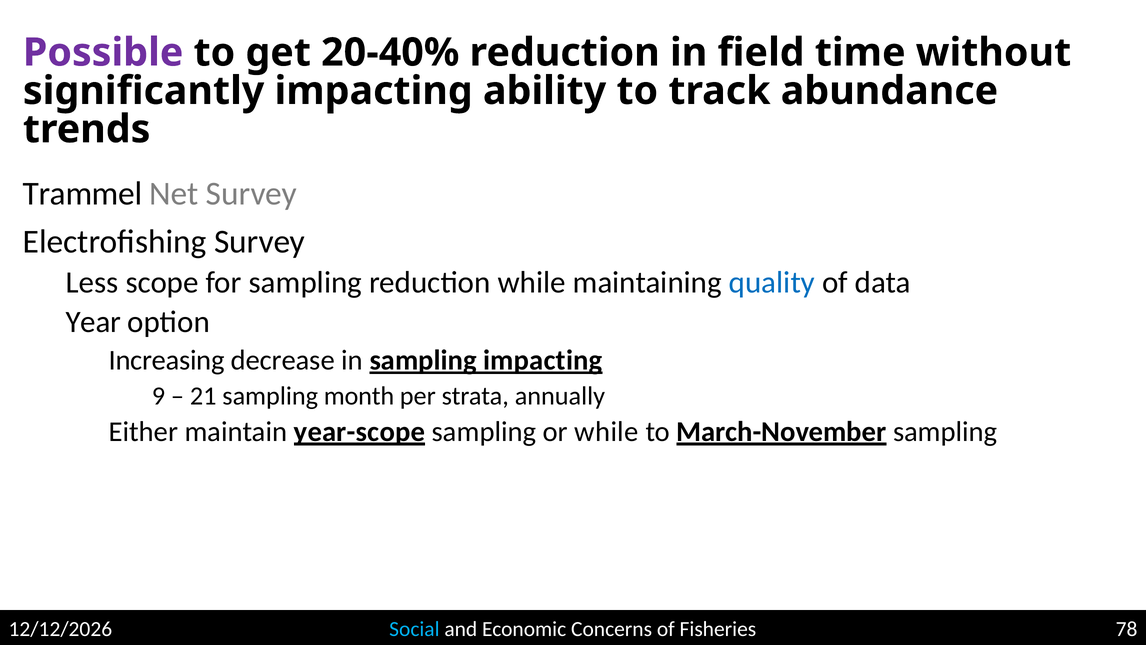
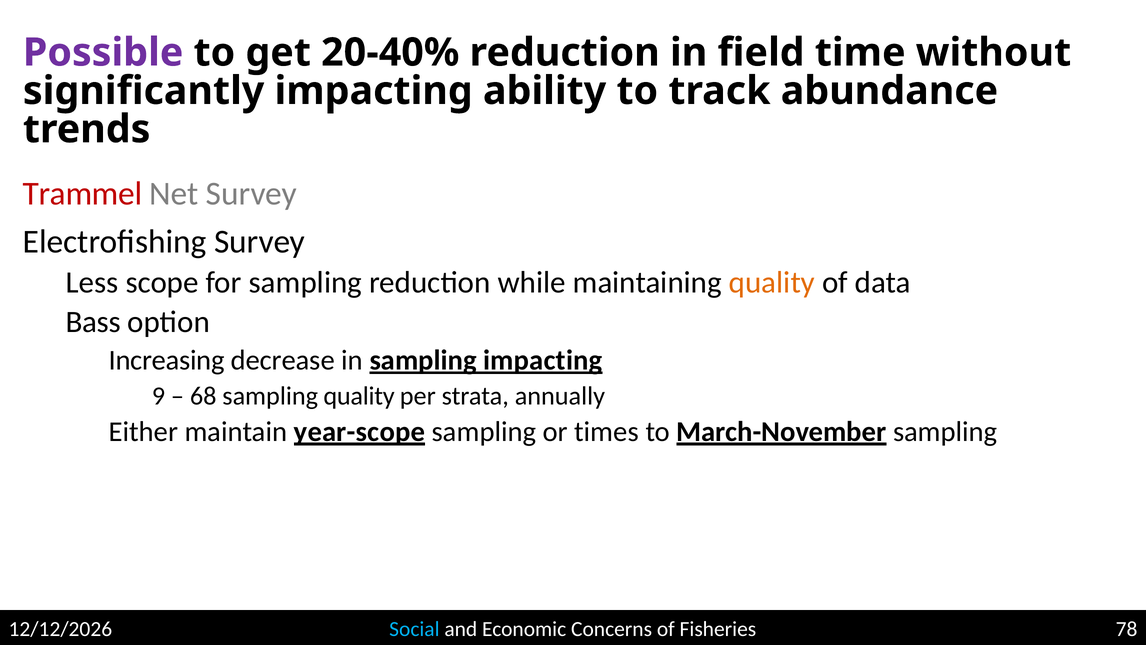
Trammel colour: black -> red (82, 194)
quality colour: blue -> orange (772, 283)
Year: Year -> Bass (93, 322)
21: 21 -> 68 (203, 396)
sampling month: month -> quality (359, 396)
or while: while -> times (607, 431)
